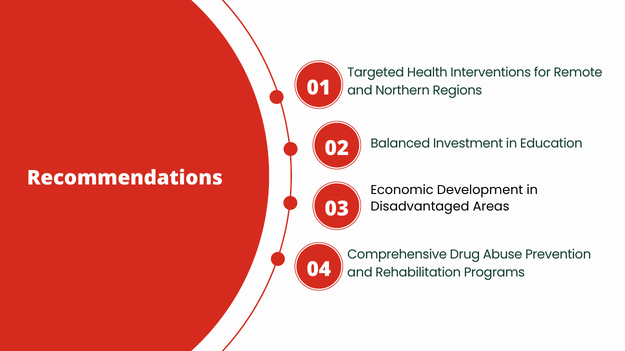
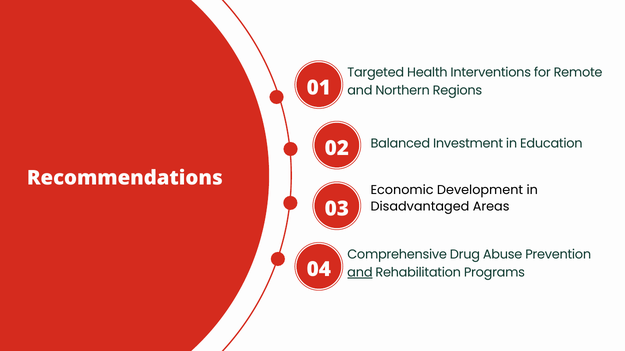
and underline: none -> present (360, 273)
